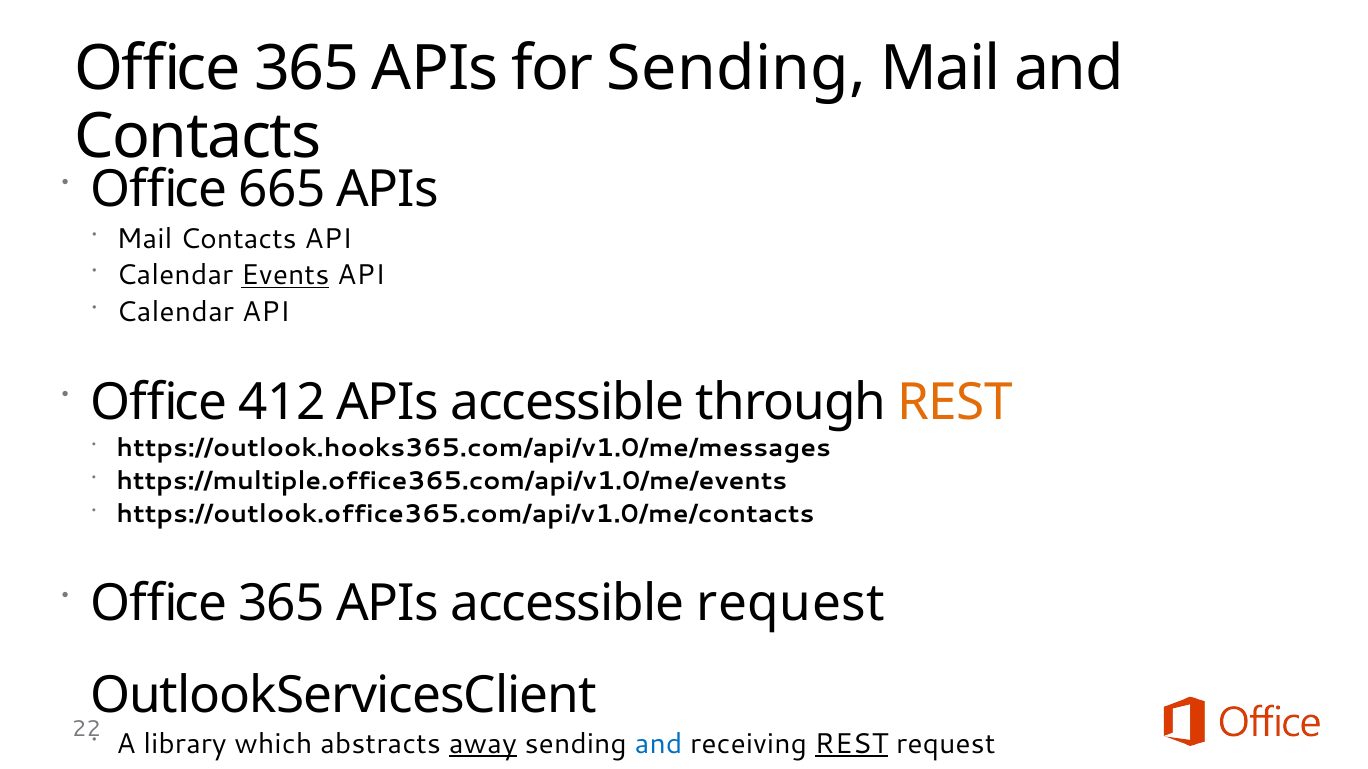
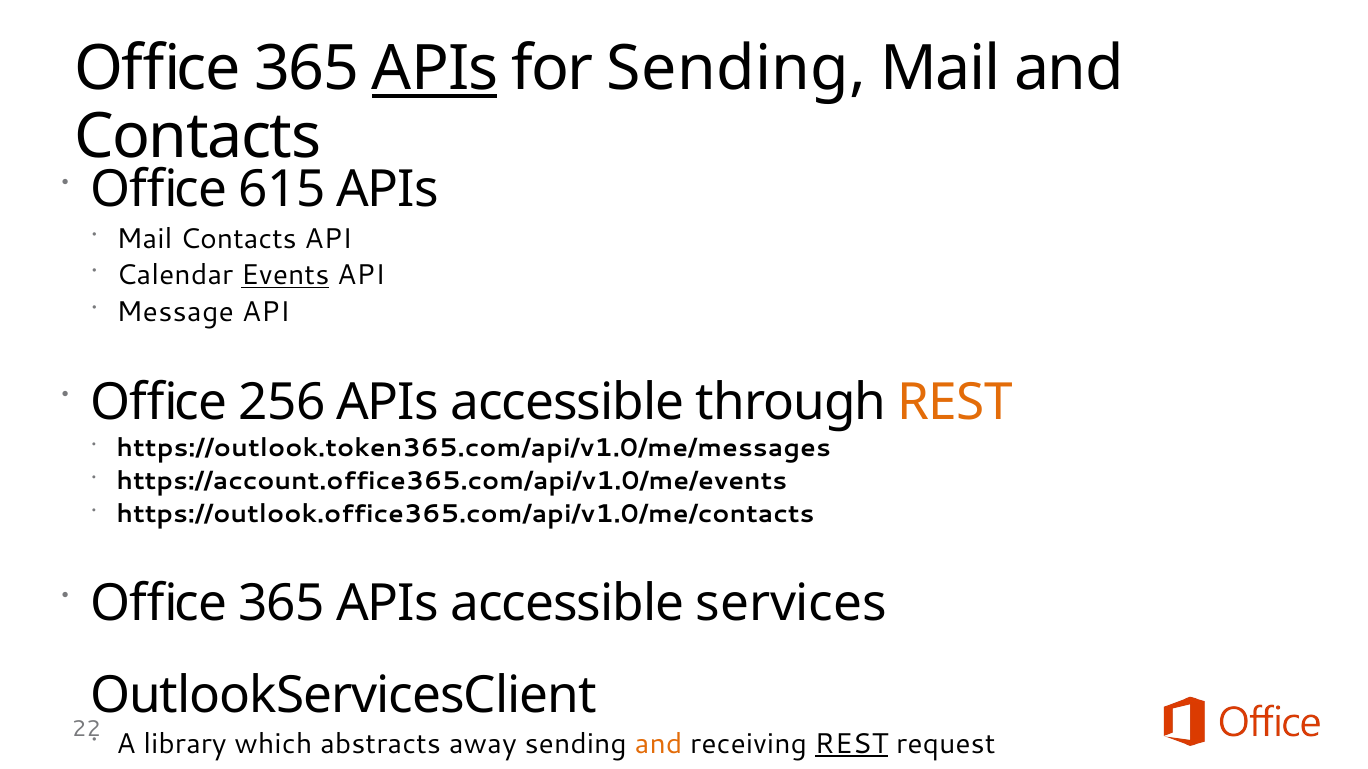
APIs underline: none -> present (435, 69)
665: 665 -> 615 (282, 190)
Calendar: Calendar -> Message (175, 312)
412: 412 -> 256 (282, 403)
https://outlook.hooks365.com/api/v1.0/me/messages: https://outlook.hooks365.com/api/v1.0/me/messages -> https://outlook.token365.com/api/v1.0/me/messages (474, 449)
https://multiple.office365.com/api/v1.0/me/events: https://multiple.office365.com/api/v1.0/me/events -> https://account.office365.com/api/v1.0/me/events (452, 481)
accessible request: request -> services (791, 604)
away underline: present -> none (483, 744)
and colour: blue -> orange (659, 744)
